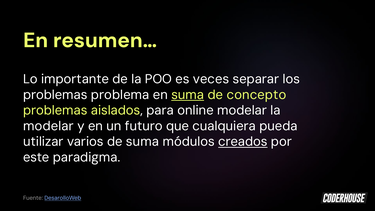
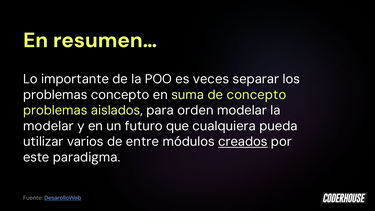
problemas problema: problema -> concepto (120, 95)
suma underline: present -> none (188, 95)
online: online -> orden (195, 110)
de suma: suma -> entre (142, 142)
